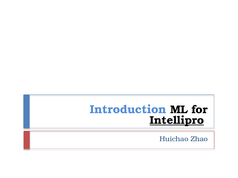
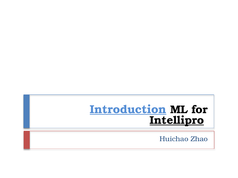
Introduction underline: none -> present (128, 110)
